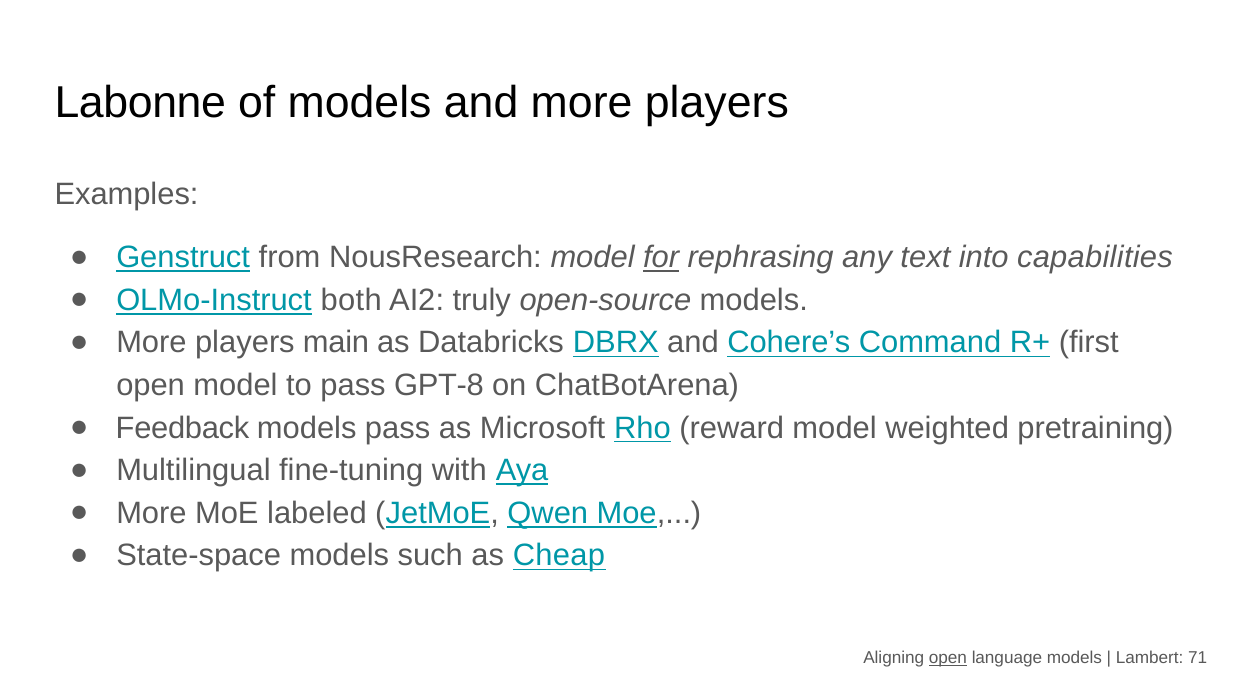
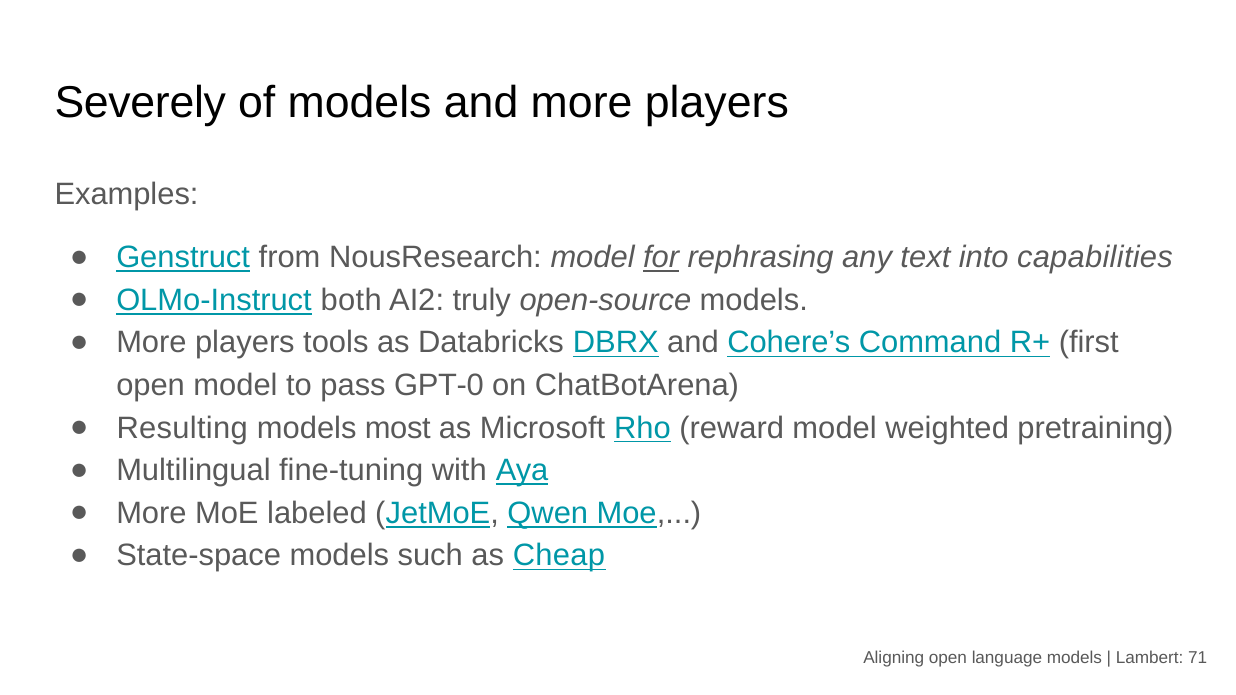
Labonne: Labonne -> Severely (140, 102)
main: main -> tools (336, 343)
GPT-8: GPT-8 -> GPT-0 (439, 385)
Feedback: Feedback -> Resulting (182, 428)
models pass: pass -> most (398, 428)
open underline: present -> none (948, 658)
